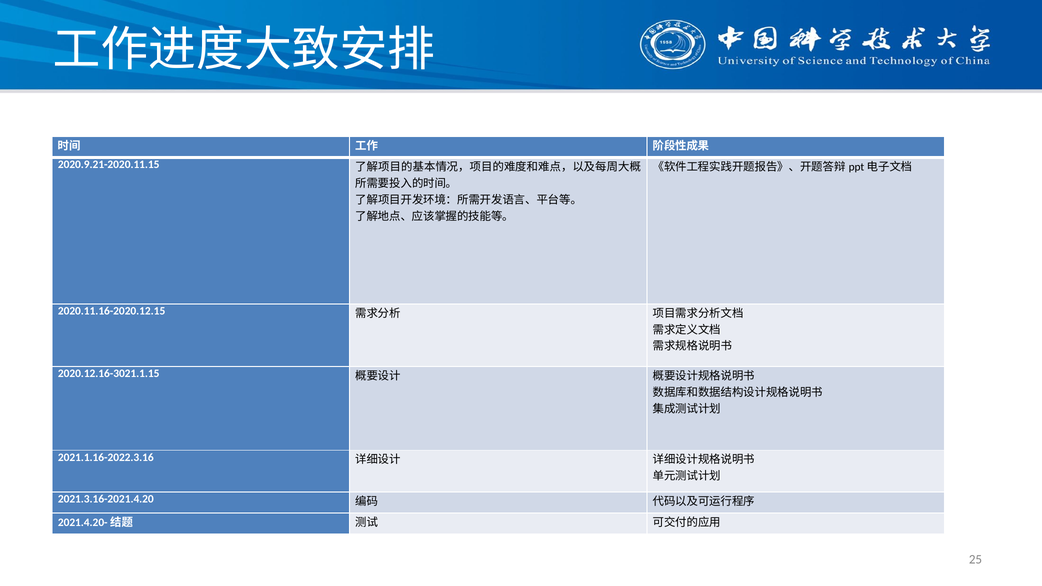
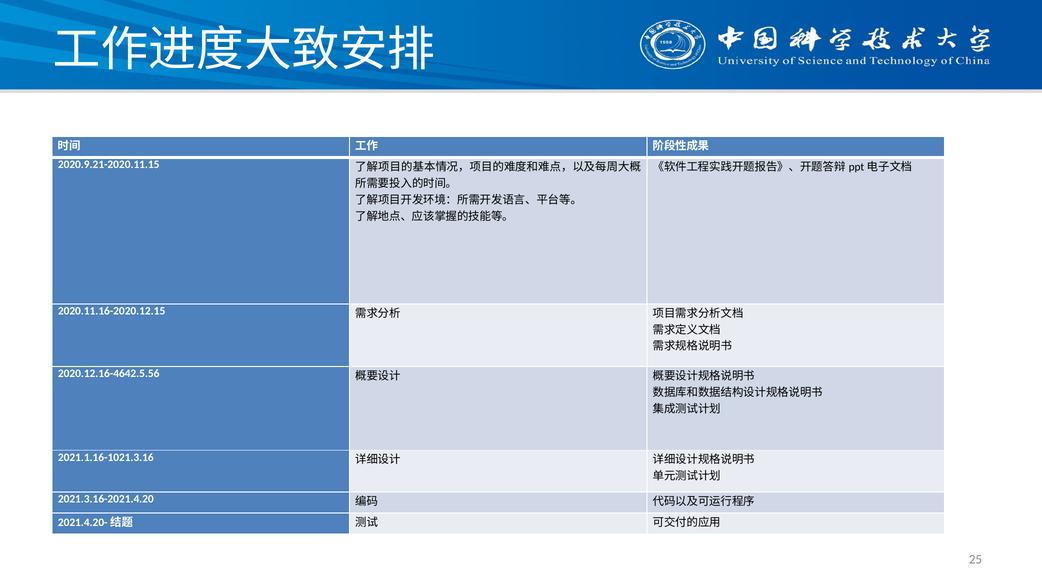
2020.12.16-3021.1.15: 2020.12.16-3021.1.15 -> 2020.12.16-4642.5.56 (109, 374)
2021.1.16-2022.3.16: 2021.1.16-2022.3.16 -> 2021.1.16-1021.3.16 (106, 457)
